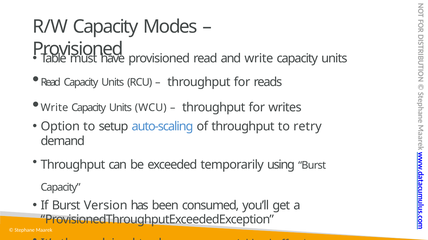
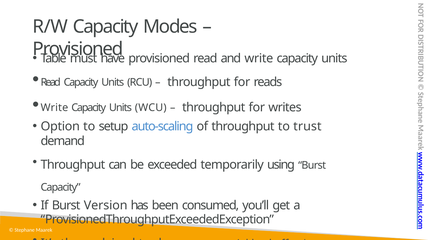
to retry: retry -> trust (307, 127)
